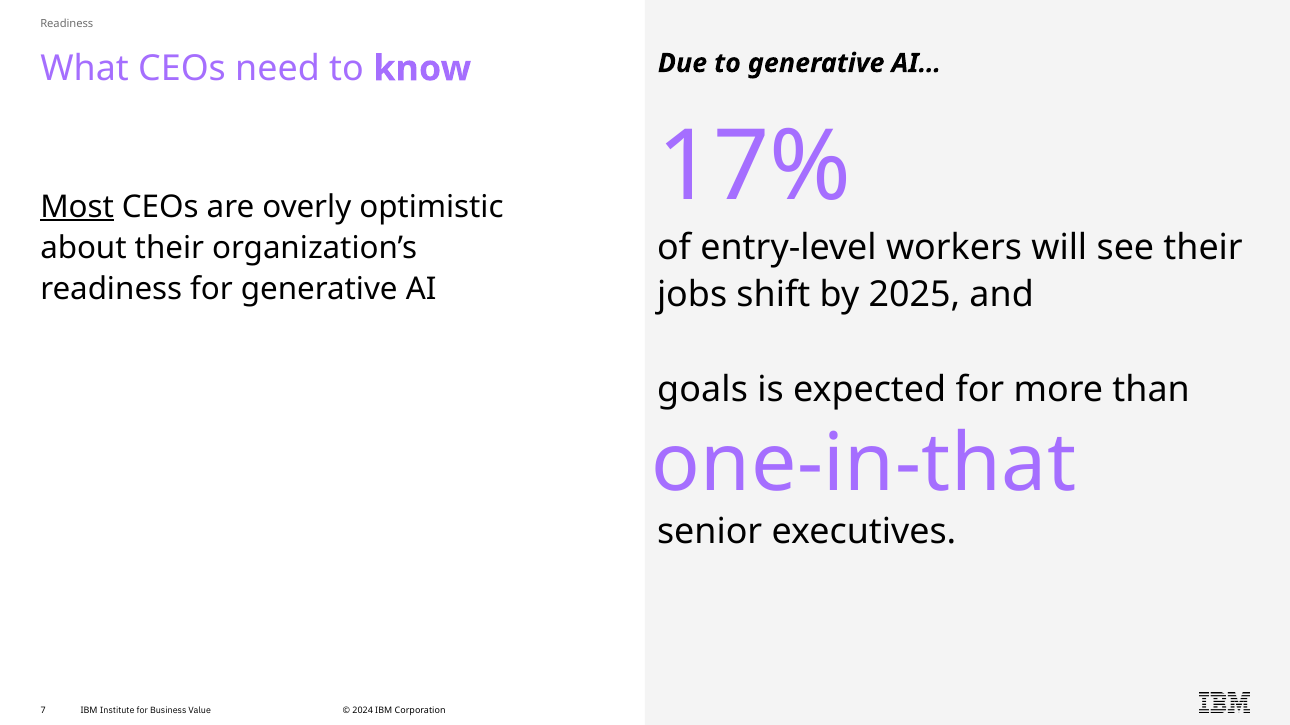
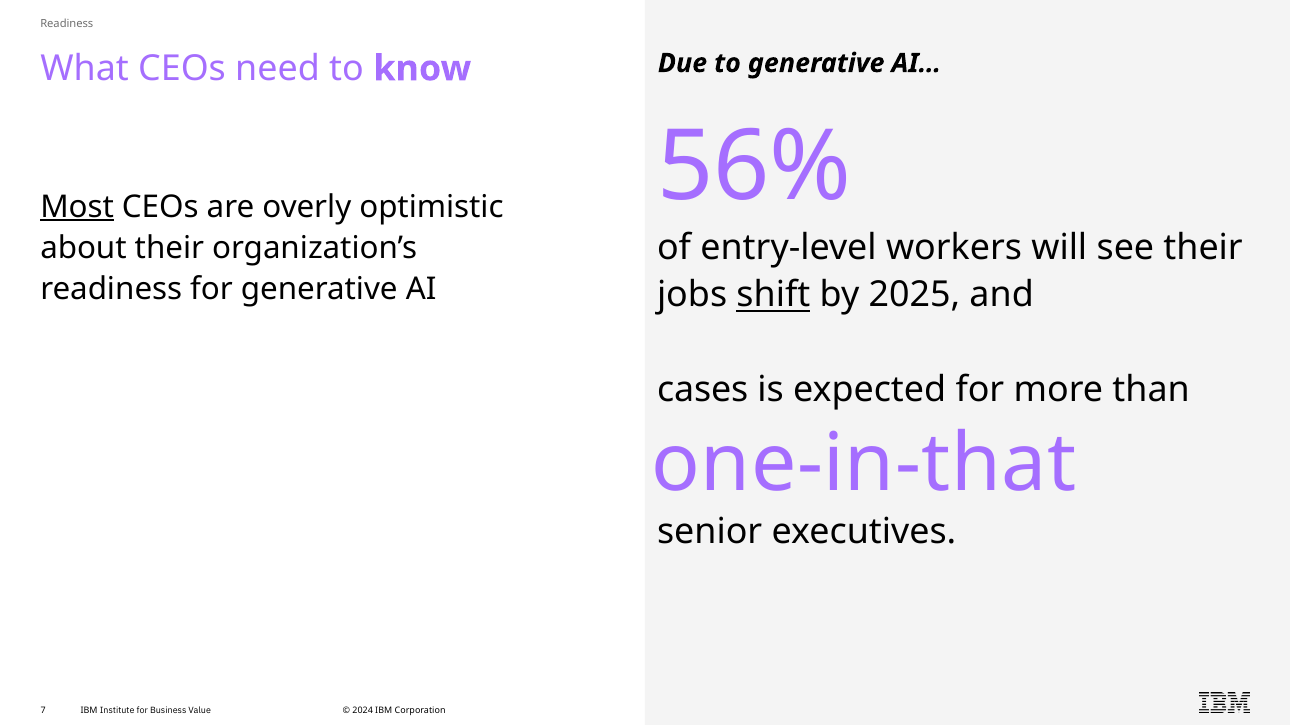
17%: 17% -> 56% (754, 168)
shift underline: none -> present (773, 295)
goals: goals -> cases (703, 390)
